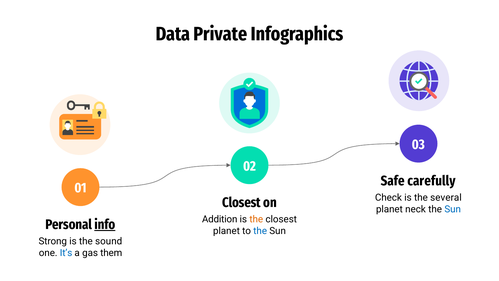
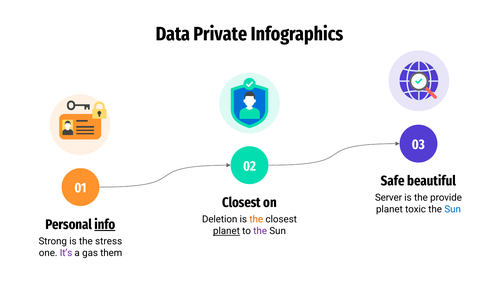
carefully: carefully -> beautiful (432, 181)
Check: Check -> Server (389, 198)
several: several -> provide (446, 198)
neck: neck -> toxic (416, 209)
Addition: Addition -> Deletion (220, 219)
planet underline: none -> present (226, 231)
the colour: blue -> purple (260, 231)
sound: sound -> stress (109, 241)
It’s colour: blue -> purple (66, 253)
